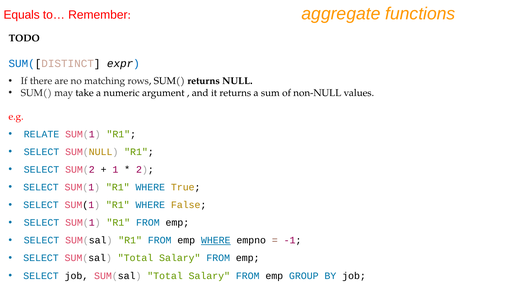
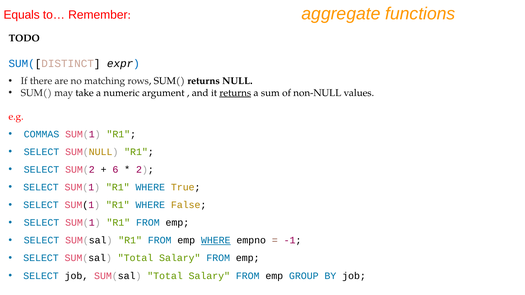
returns underline: none -> present (235, 93)
RELATE: RELATE -> COMMAS (42, 134)
1: 1 -> 6 (115, 170)
